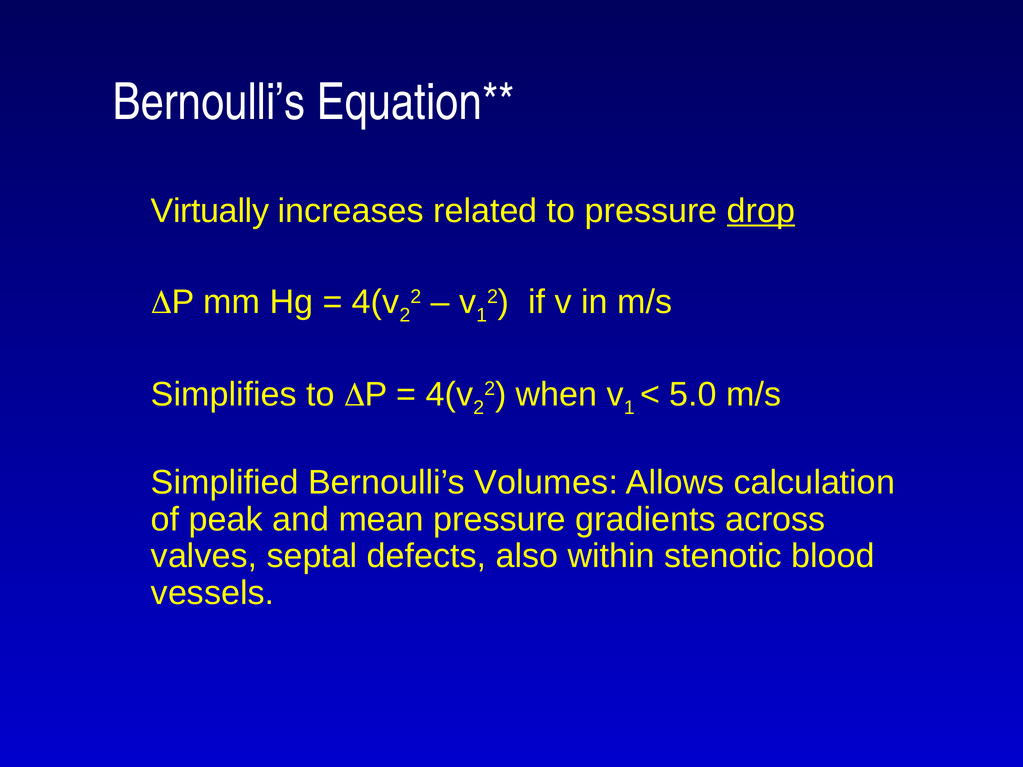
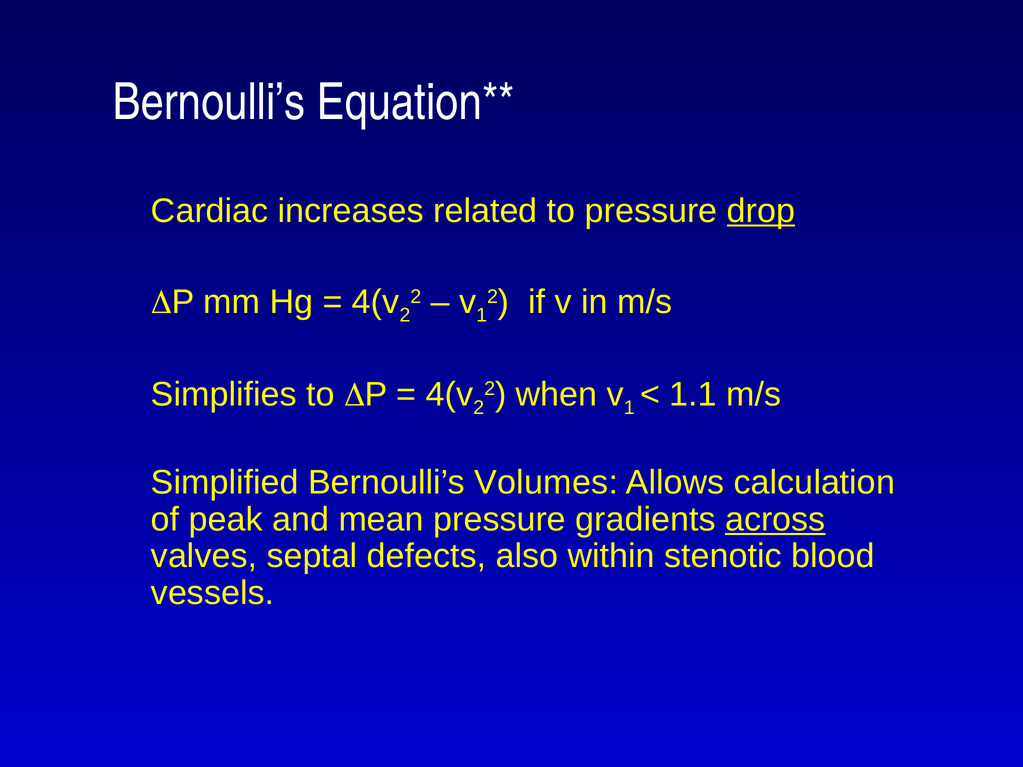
Virtually: Virtually -> Cardiac (210, 211)
5.0: 5.0 -> 1.1 (693, 395)
across underline: none -> present (775, 520)
